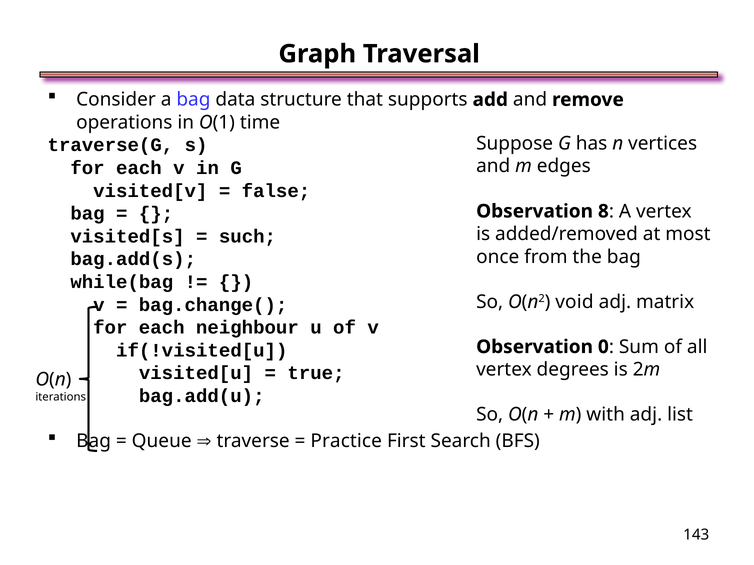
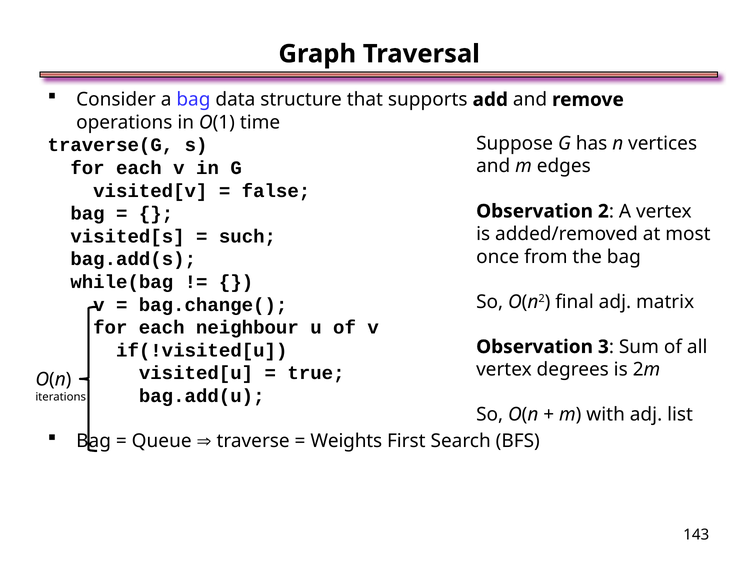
8: 8 -> 2 (603, 211)
void: void -> final (575, 302)
0: 0 -> 3 (603, 347)
Practice: Practice -> Weights (346, 441)
